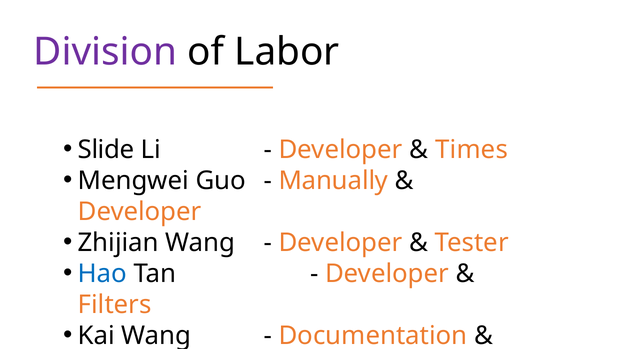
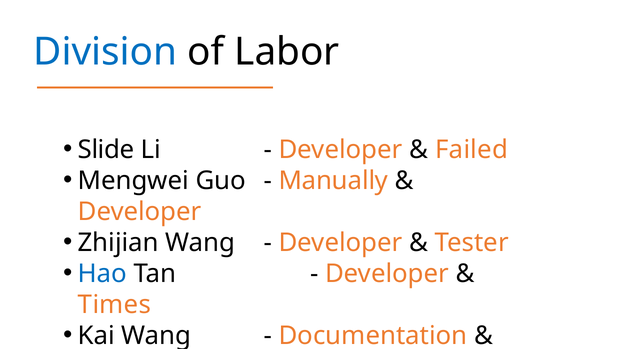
Division colour: purple -> blue (105, 52)
Times: Times -> Failed (472, 150)
Filters: Filters -> Times (115, 304)
